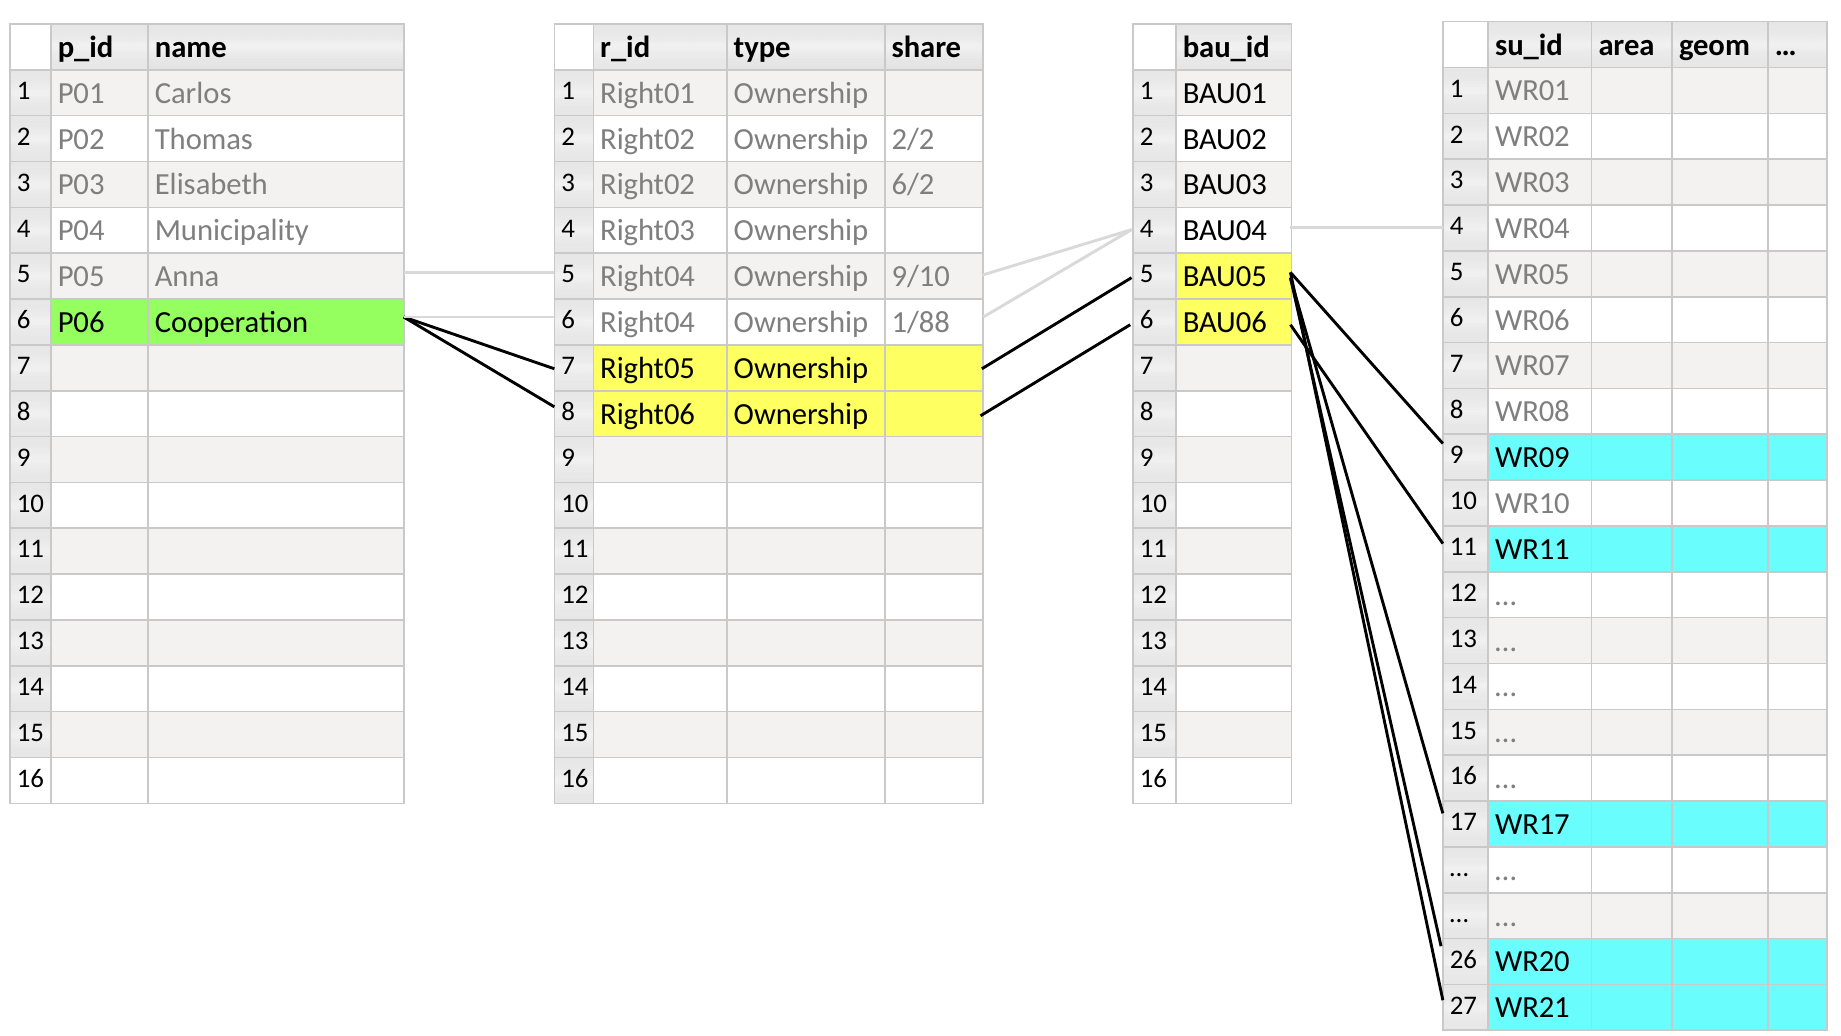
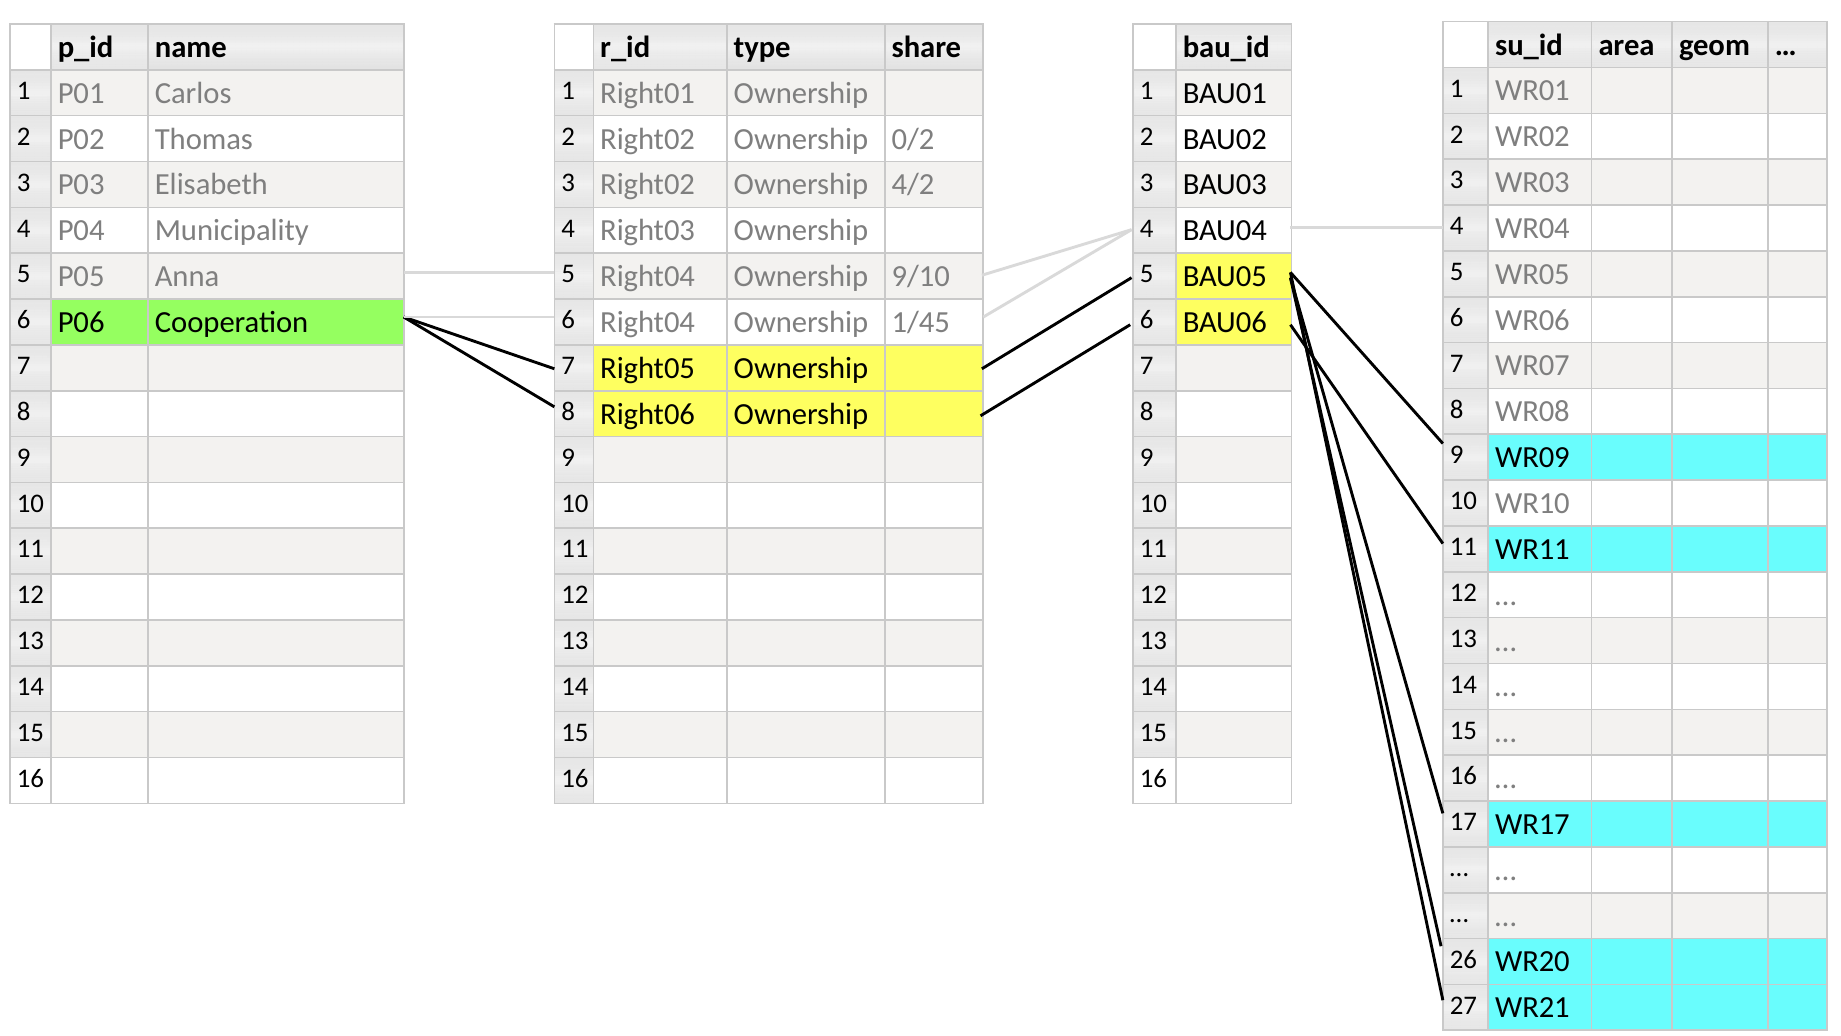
2/2: 2/2 -> 0/2 (913, 139)
6/2: 6/2 -> 4/2 (913, 185)
1/88: 1/88 -> 1/45 (921, 322)
